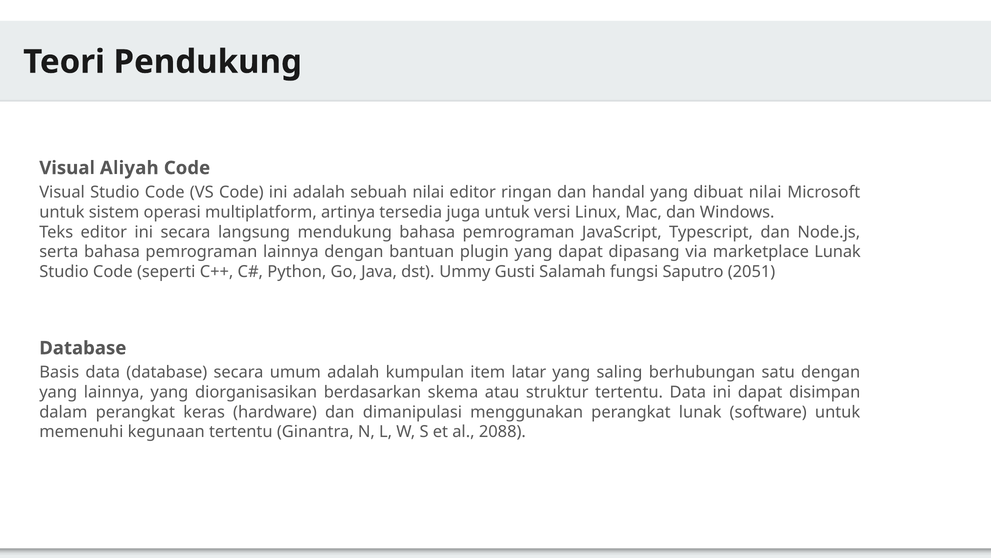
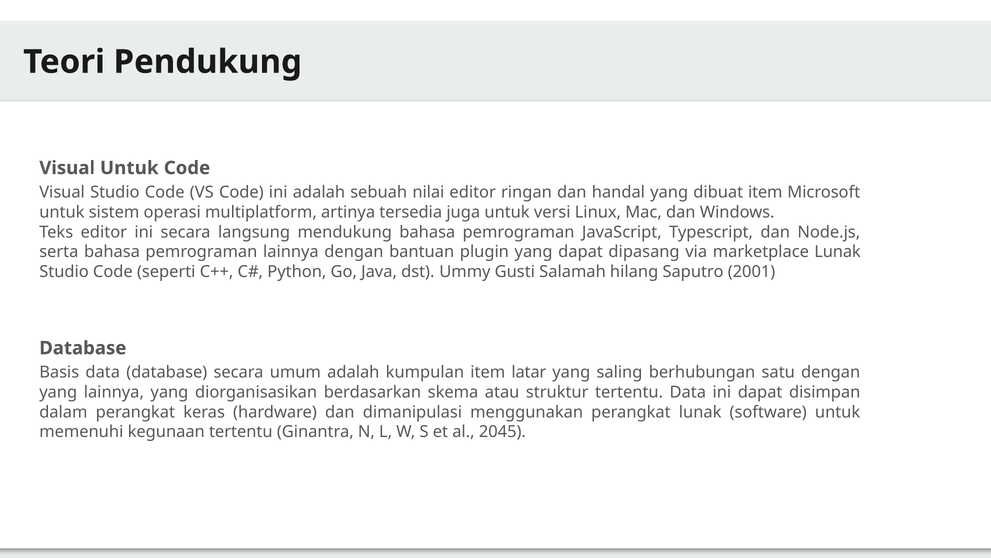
Visual Aliyah: Aliyah -> Untuk (129, 168)
dibuat nilai: nilai -> item (765, 192)
fungsi: fungsi -> hilang (634, 271)
2051: 2051 -> 2001 (752, 271)
2088: 2088 -> 2045 (502, 432)
